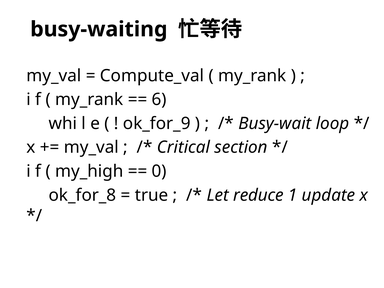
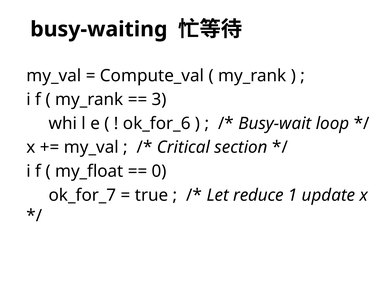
6: 6 -> 3 (159, 100)
ok_for_9: ok_for_9 -> ok_for_6 (157, 123)
my_high: my_high -> my_float (89, 171)
ok_for_8: ok_for_8 -> ok_for_7 (82, 195)
